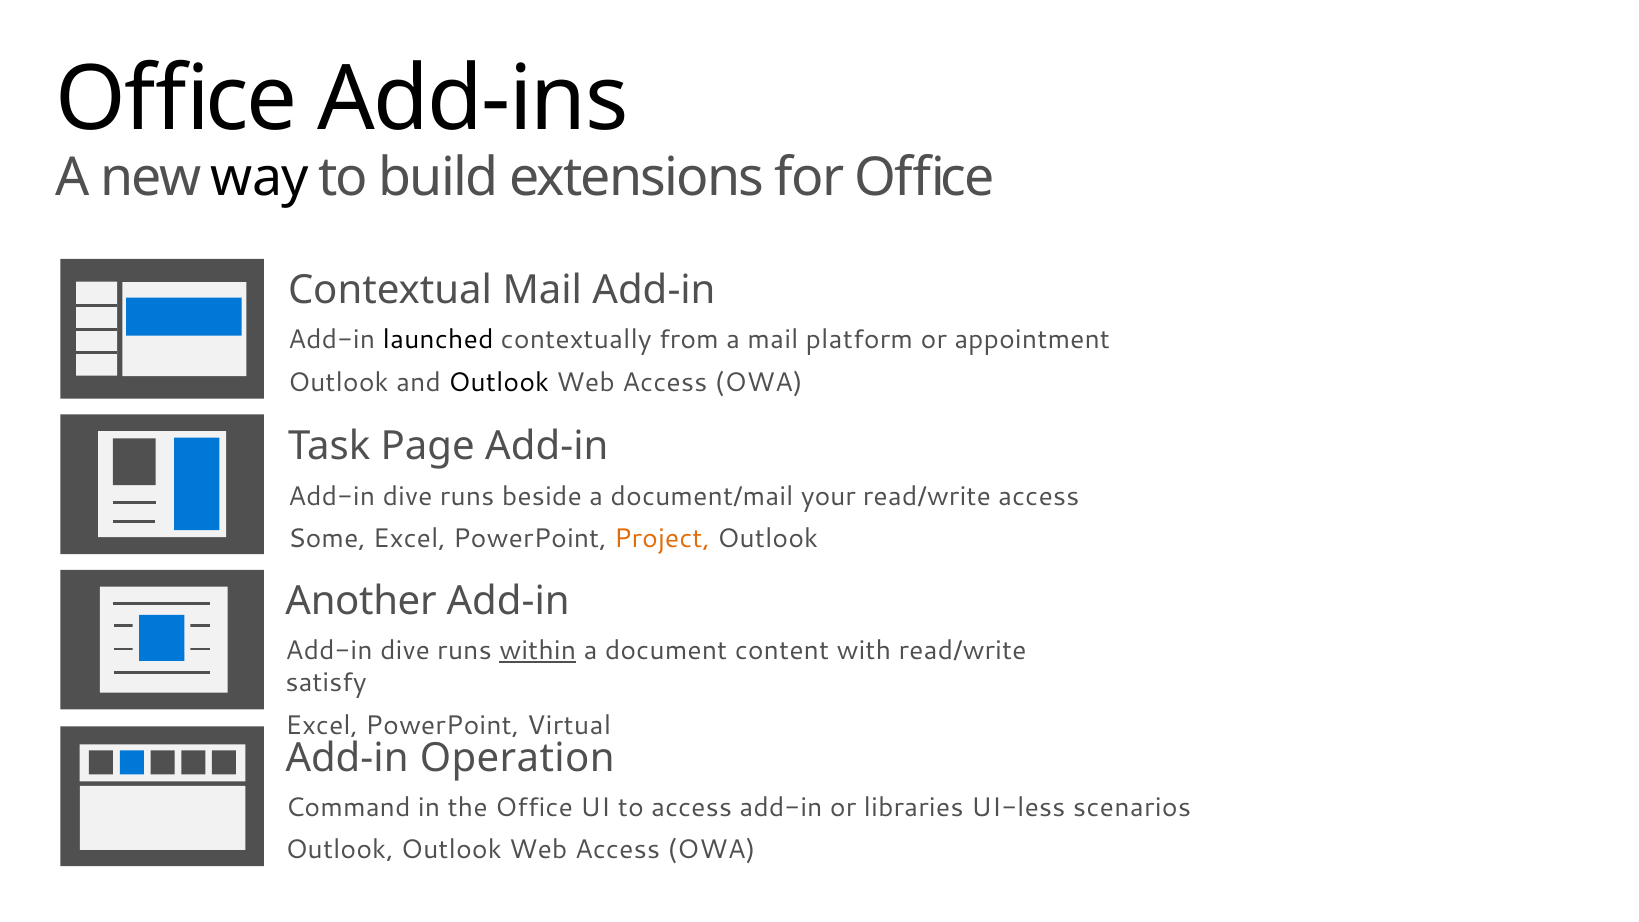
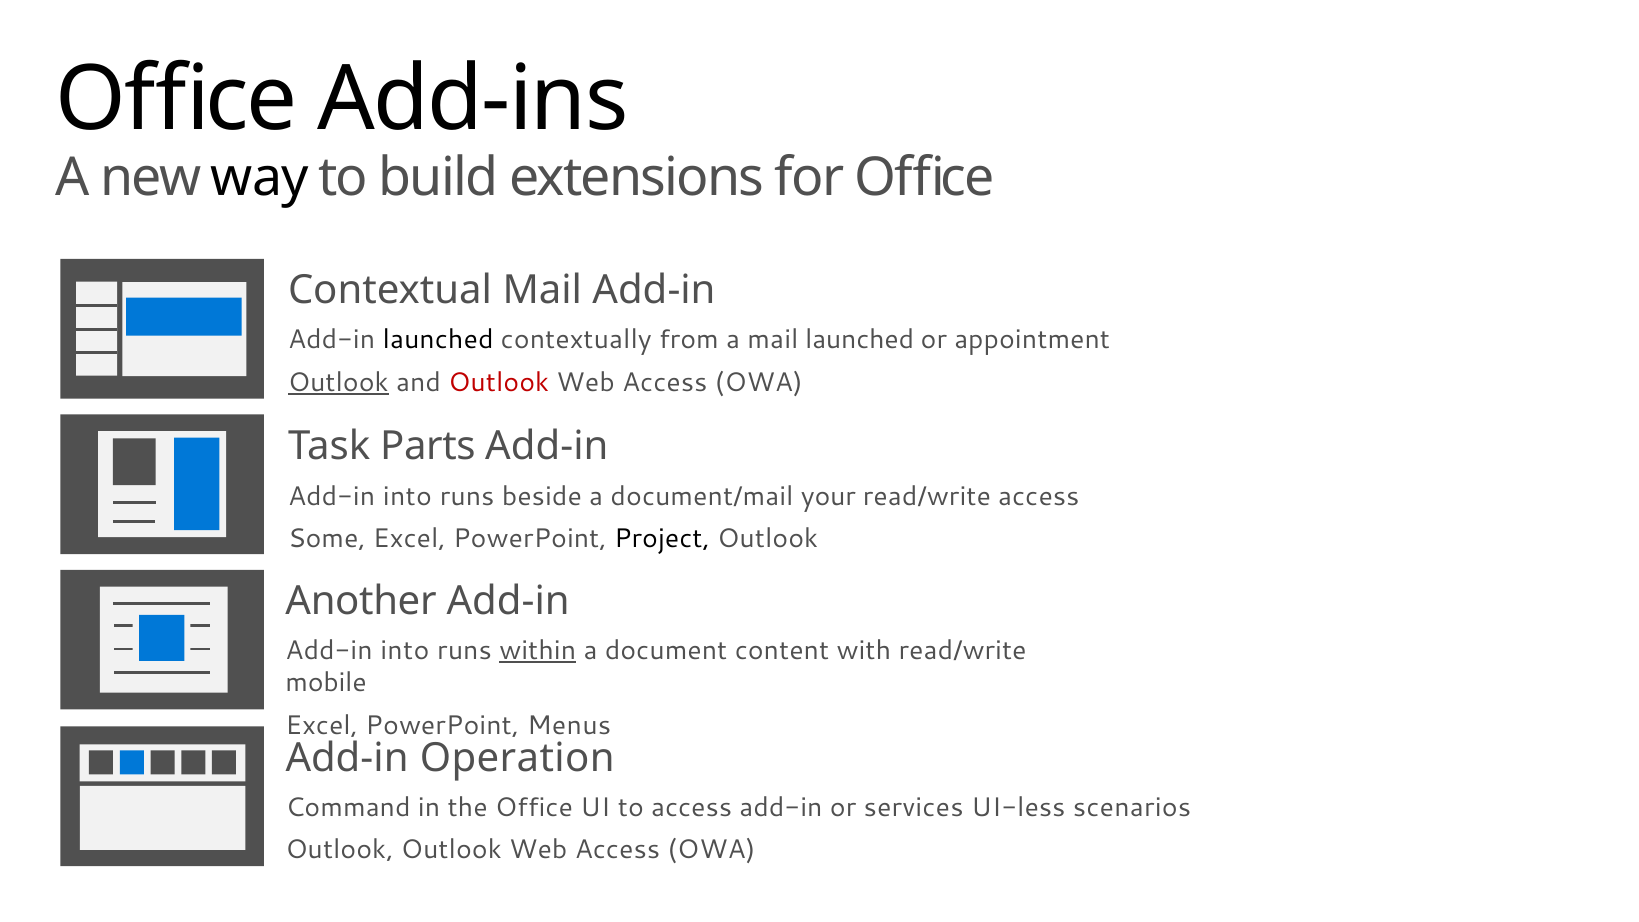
mail platform: platform -> launched (860, 340)
Outlook underline: none -> present (338, 383)
Outlook colour: black -> red (499, 383)
Page: Page -> Parts (428, 447)
dive: dive -> into (407, 496)
Project colour: orange -> black (662, 539)
dive: dive -> into (405, 651)
satisfy: satisfy -> mobile (326, 683)
Virtual: Virtual -> Menus (569, 725)
libraries: libraries -> services (914, 808)
